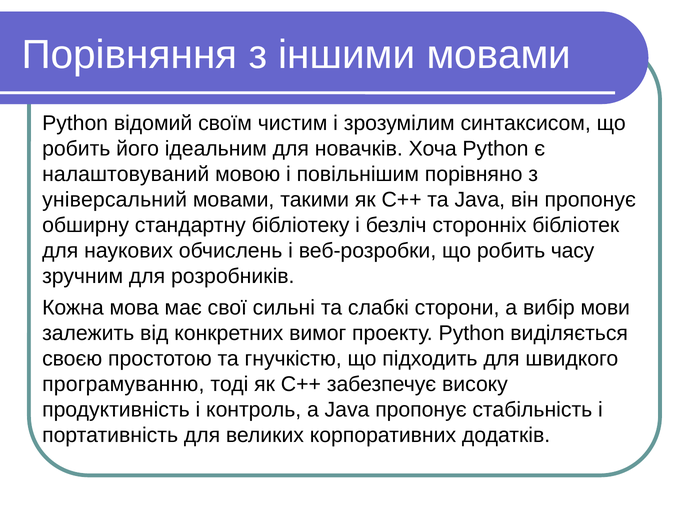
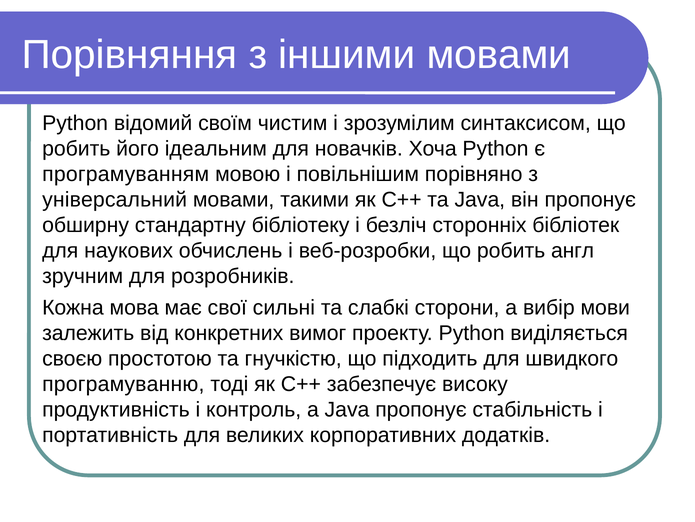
налаштовуваний: налаштовуваний -> програмуванням (126, 174)
часу: часу -> англ (573, 250)
